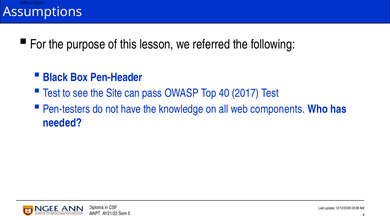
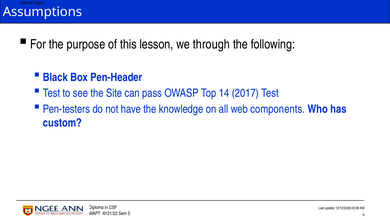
referred: referred -> through (211, 44)
40: 40 -> 14 (224, 93)
needed: needed -> custom (62, 123)
